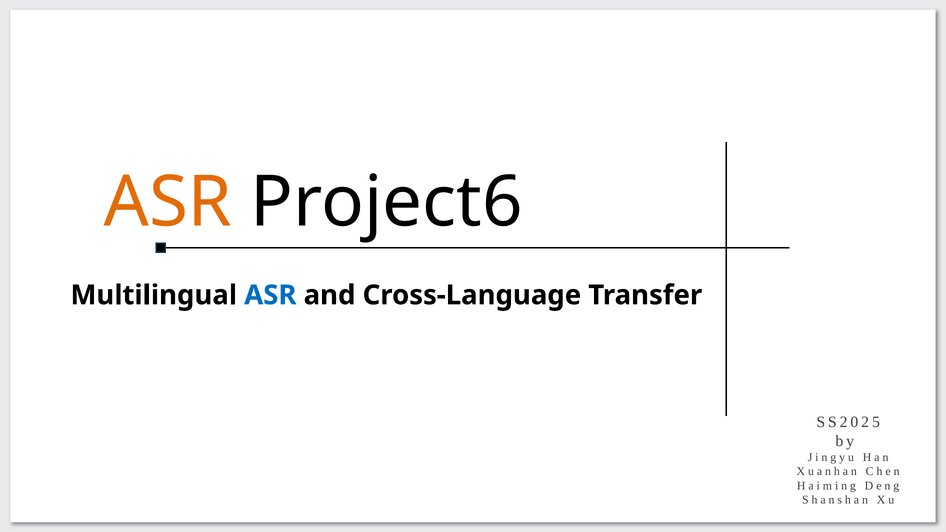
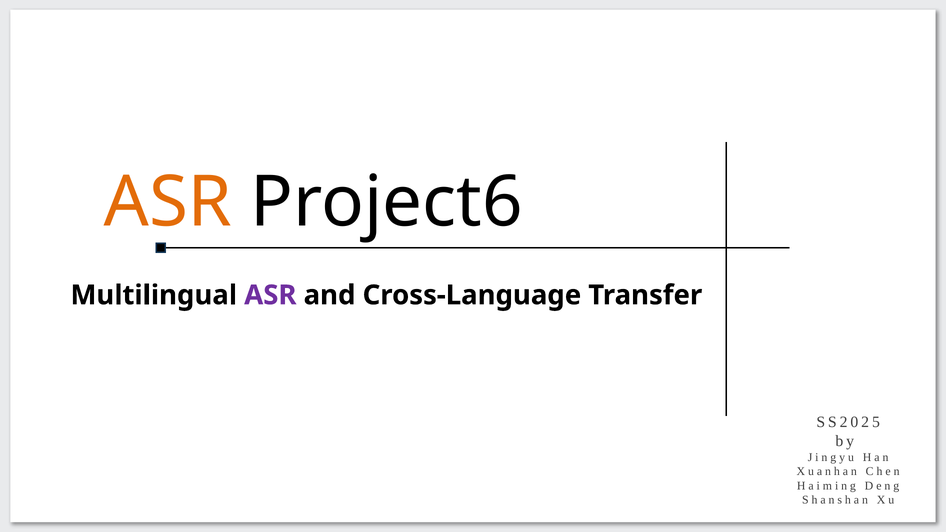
ASR colour: blue -> purple (270, 295)
